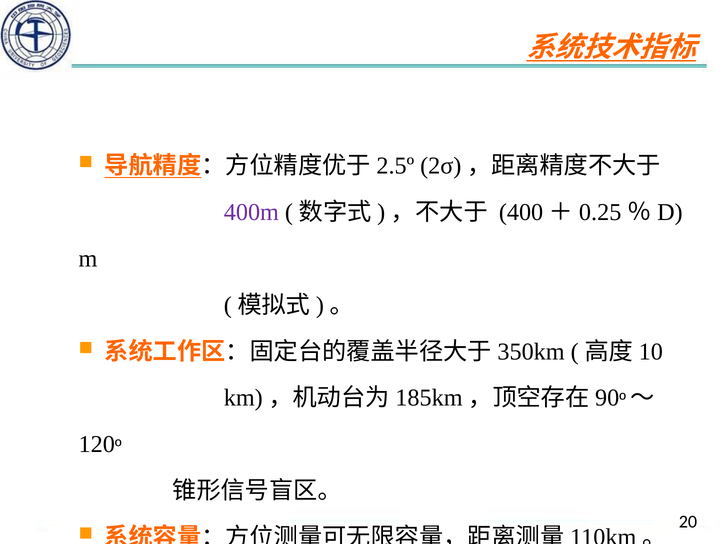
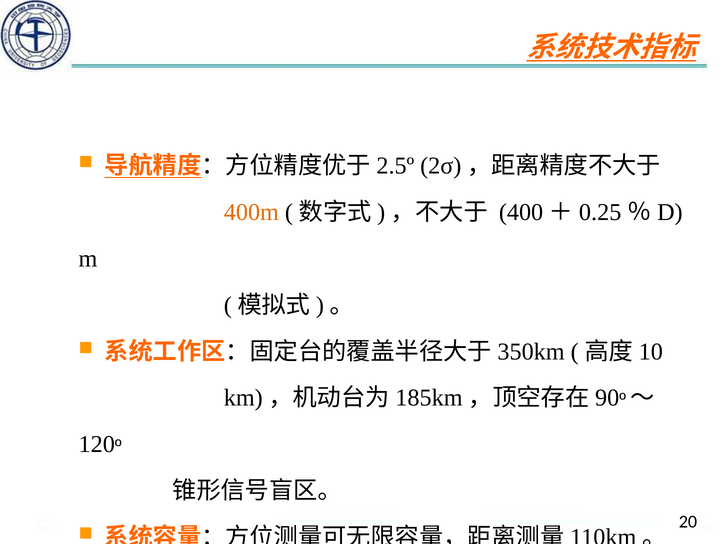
400m colour: purple -> orange (251, 213)
